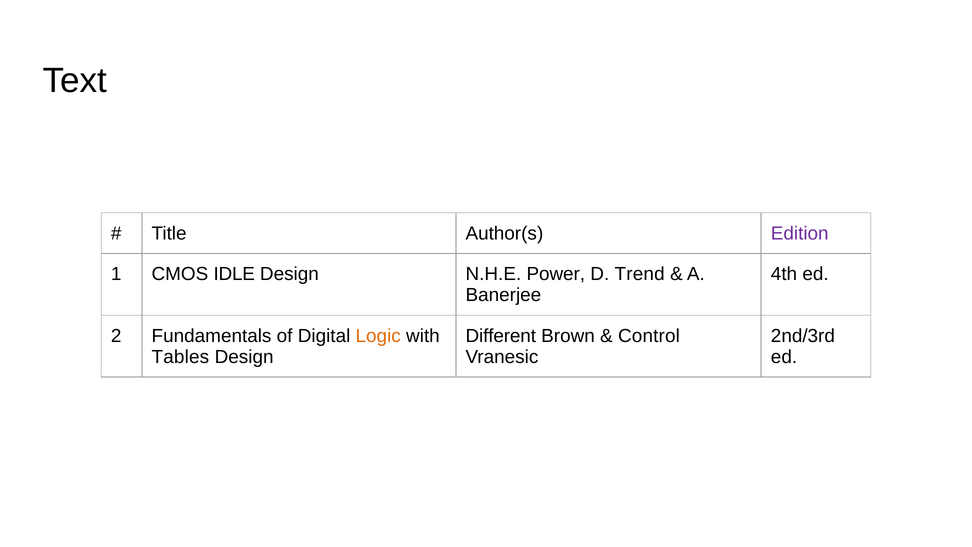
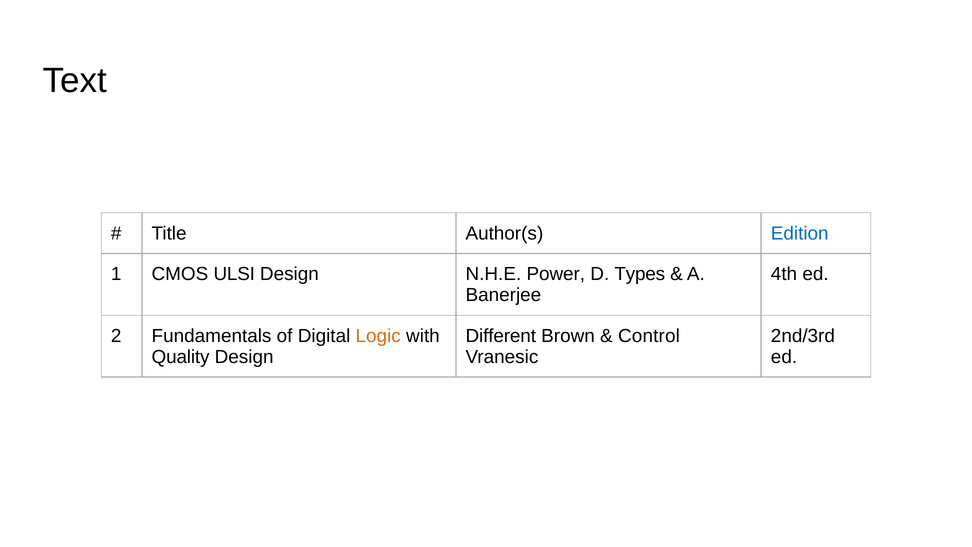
Edition colour: purple -> blue (800, 233)
IDLE: IDLE -> ULSI (234, 274)
Trend: Trend -> Types (640, 274)
Tables: Tables -> Quality (181, 357)
